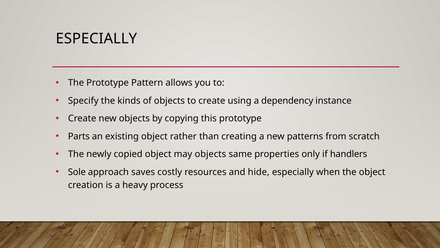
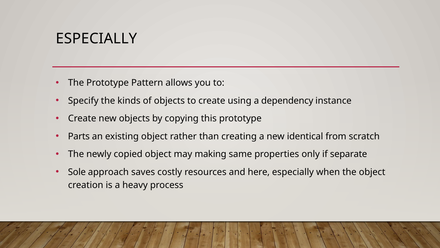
patterns: patterns -> identical (305, 136)
may objects: objects -> making (211, 154)
handlers: handlers -> separate (349, 154)
hide: hide -> here (259, 172)
